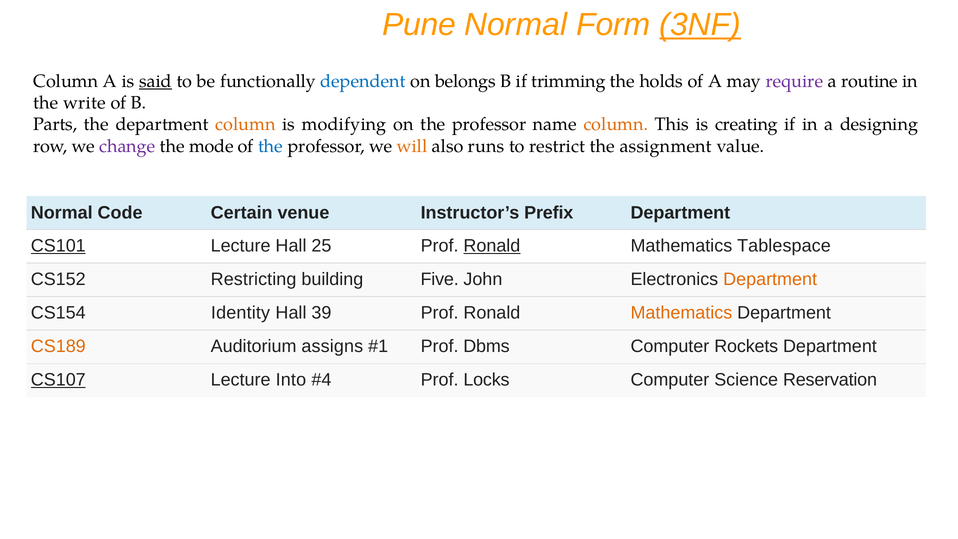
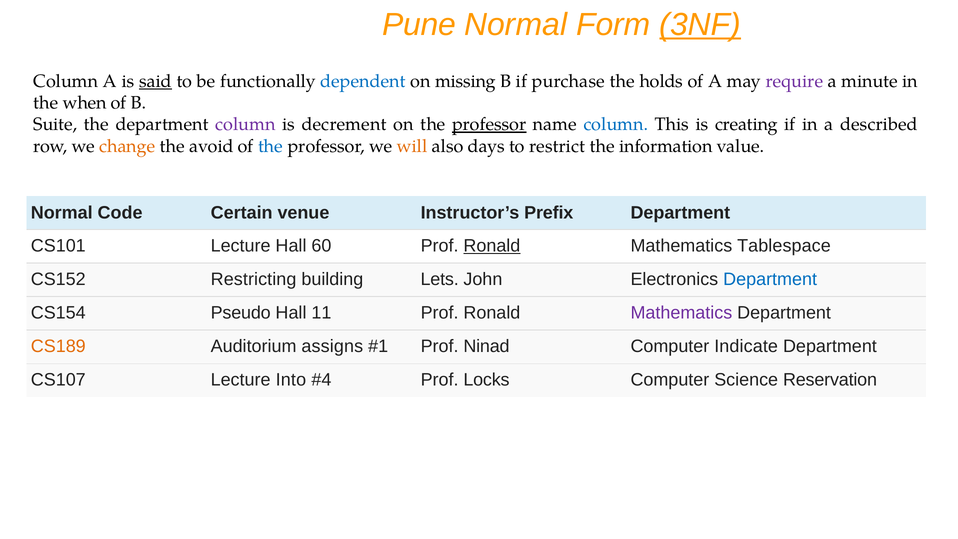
belongs: belongs -> missing (465, 81)
trimming: trimming -> purchase (568, 81)
routine: routine -> minute (870, 81)
write: write -> when (85, 103)
Parts: Parts -> Suite (55, 125)
column colour: orange -> purple (245, 125)
modifying: modifying -> decrement (344, 125)
professor underline: none -> present (489, 125)
column colour: orange -> blue (616, 125)
designing: designing -> described (879, 125)
change colour: purple -> orange (127, 146)
mode: mode -> avoid (211, 146)
runs: runs -> days (486, 146)
assignment: assignment -> information (666, 146)
CS101 underline: present -> none (58, 246)
25: 25 -> 60 (321, 246)
Five: Five -> Lets (440, 279)
Department colour: orange -> blue (770, 279)
Identity: Identity -> Pseudo (241, 313)
39: 39 -> 11 (321, 313)
Mathematics colour: orange -> purple (681, 313)
Dbms: Dbms -> Ninad (486, 346)
Rockets: Rockets -> Indicate (746, 346)
CS107 underline: present -> none (58, 380)
